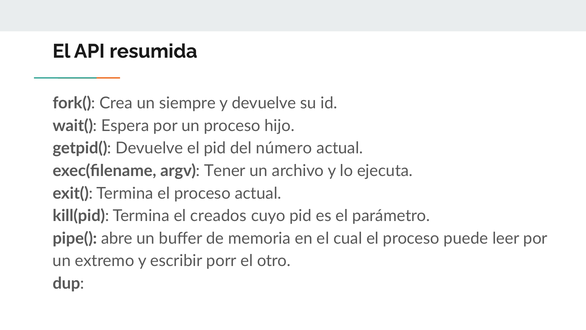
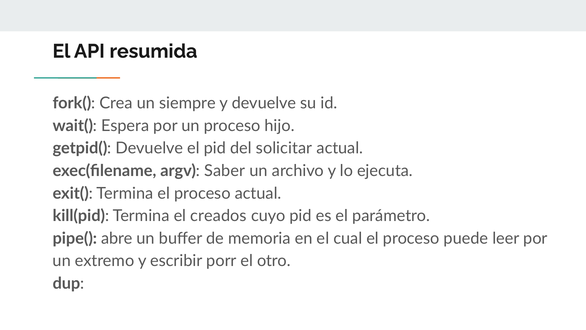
número: número -> solicitar (284, 148)
Tener: Tener -> Saber (225, 171)
